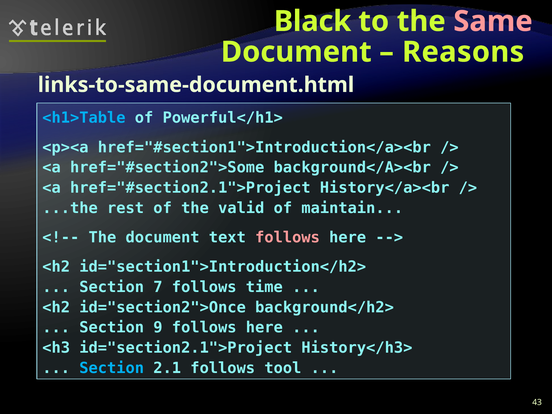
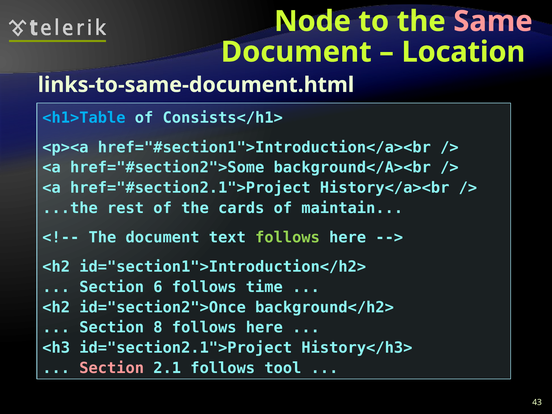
Black: Black -> Node (313, 21)
Reasons: Reasons -> Location (463, 52)
Powerful</h1>: Powerful</h1> -> Consists</h1> (223, 118)
valid: valid -> cards (241, 208)
follows colour: pink -> light green (287, 237)
7: 7 -> 6 (158, 287)
9: 9 -> 8 (158, 328)
Section colour: light blue -> pink (112, 368)
